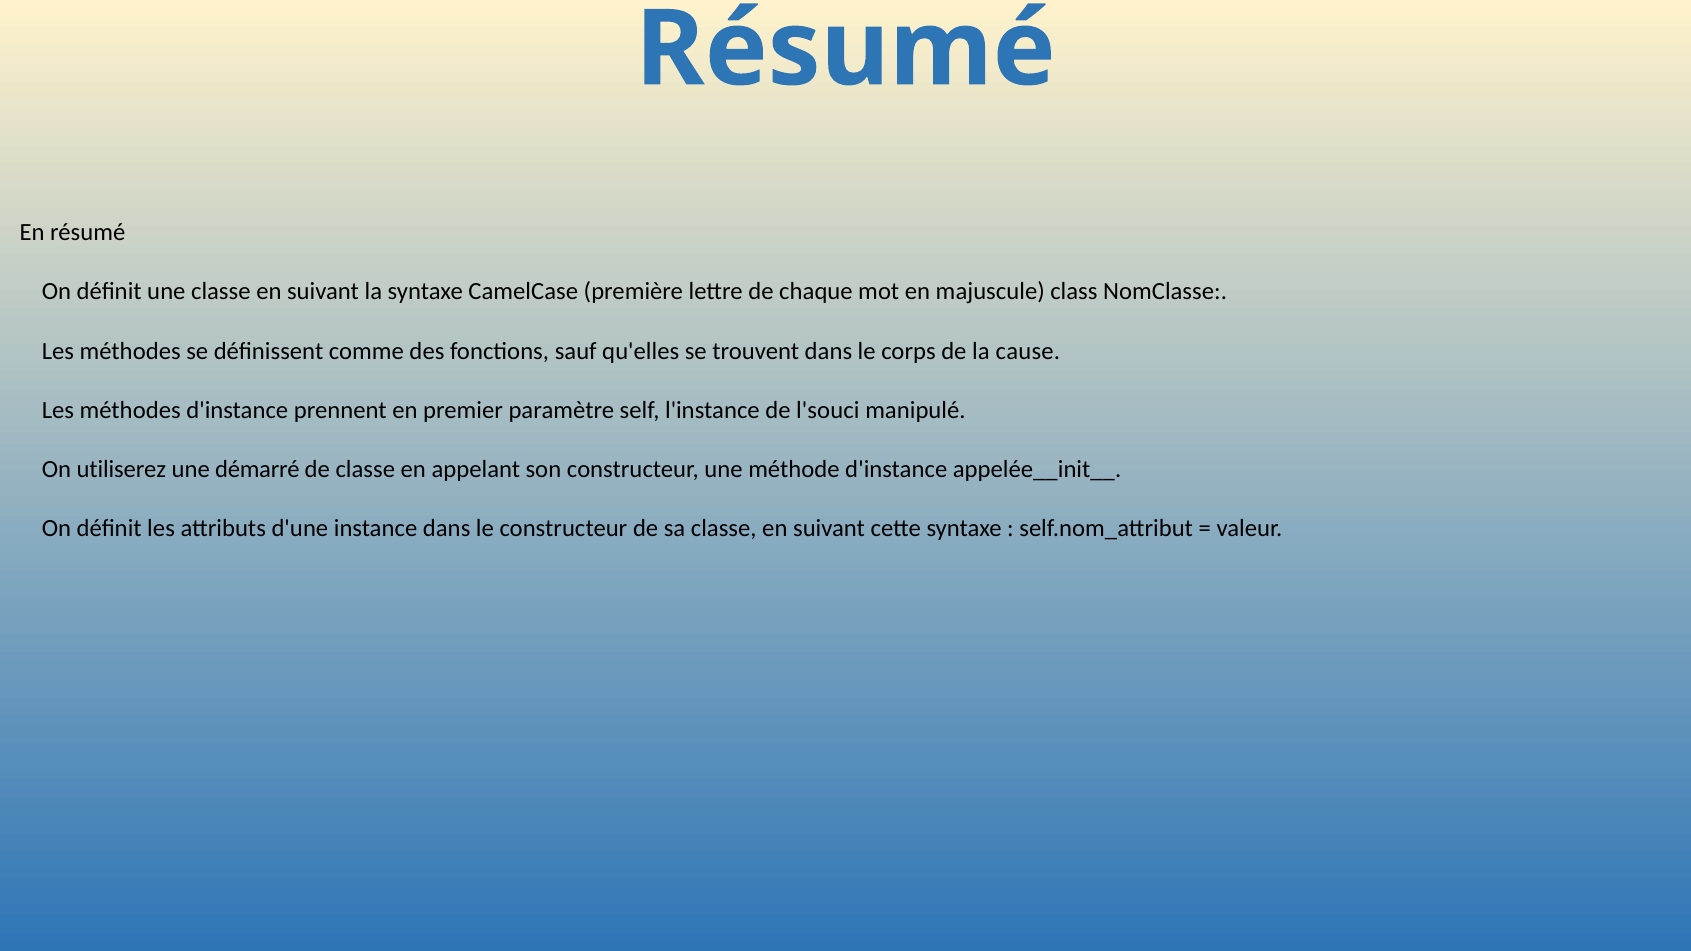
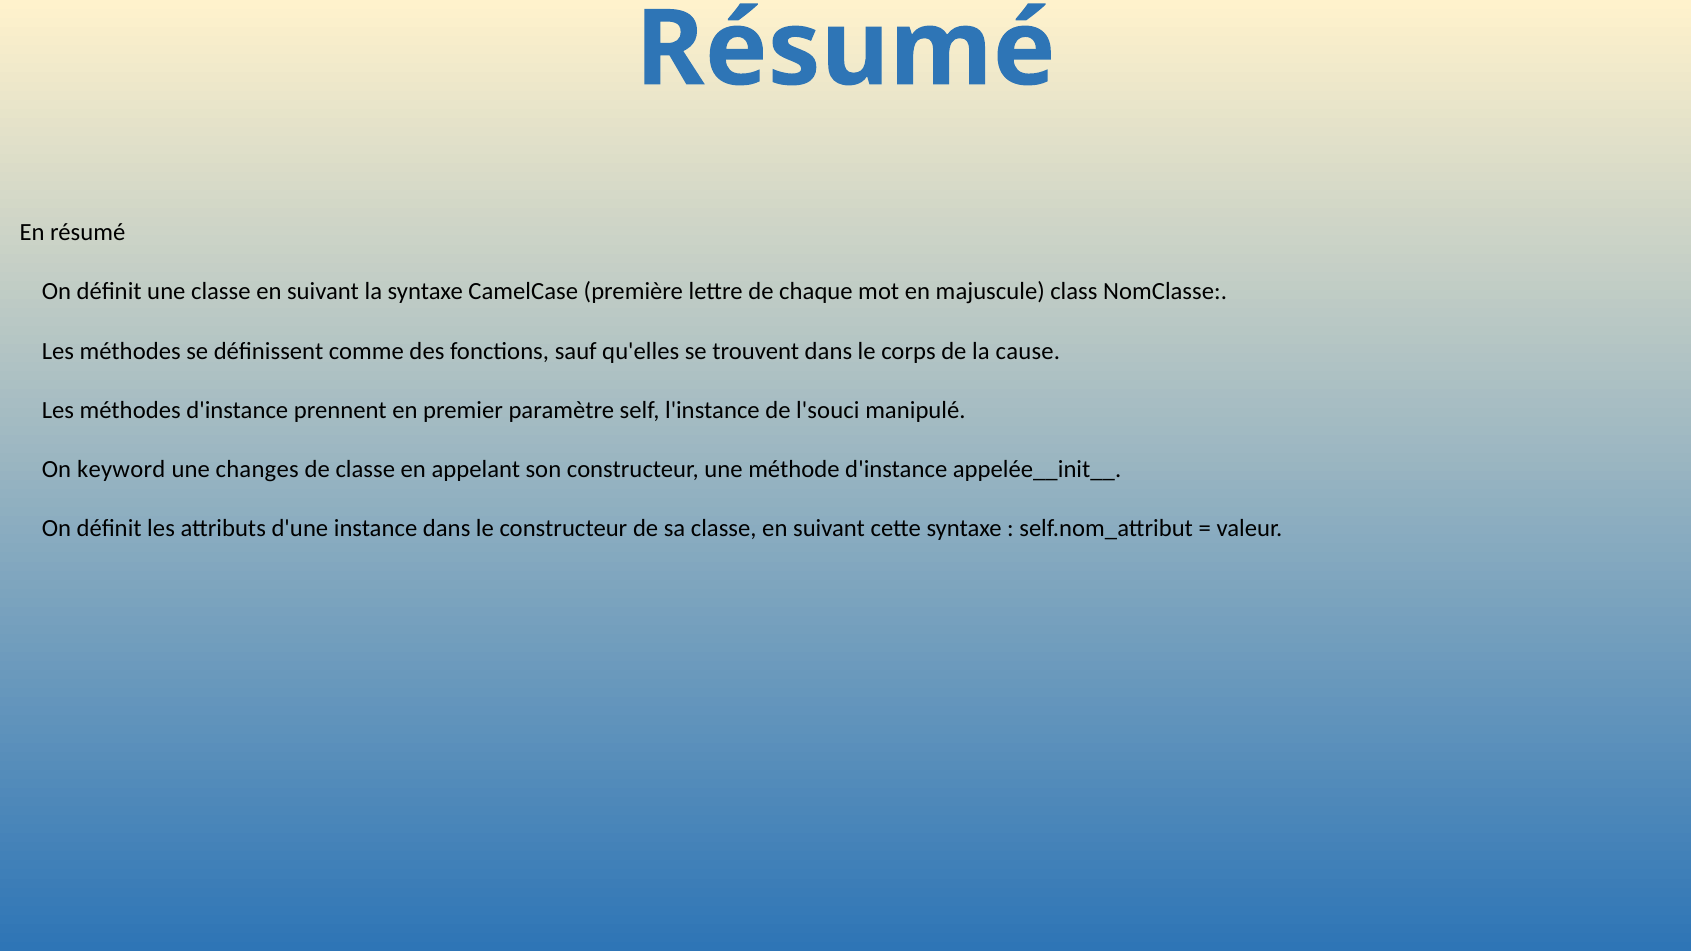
utiliserez: utiliserez -> keyword (121, 470)
démarré: démarré -> changes (257, 470)
